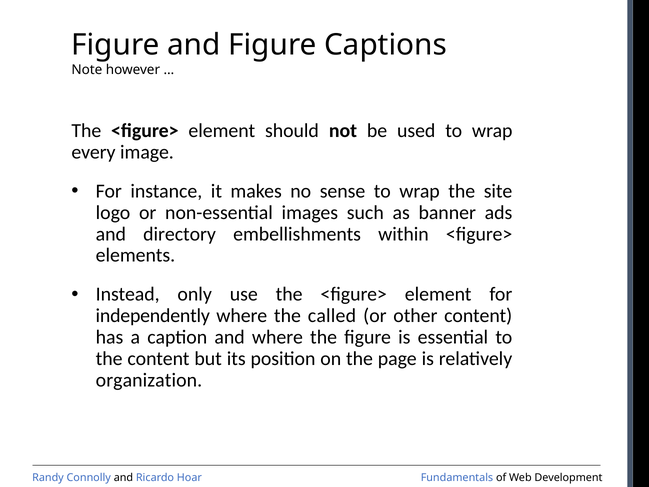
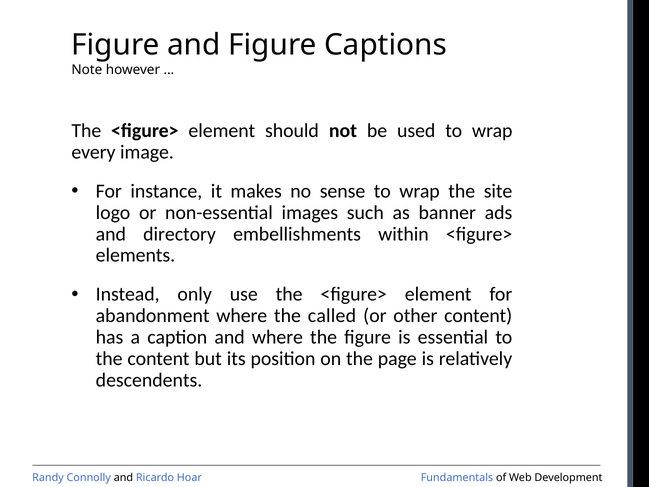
independently: independently -> abandonment (153, 316)
organization: organization -> descendents (149, 380)
